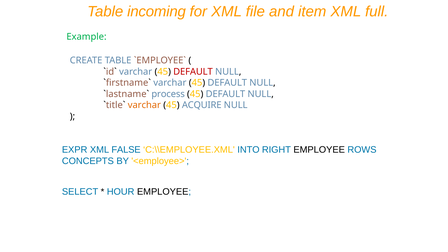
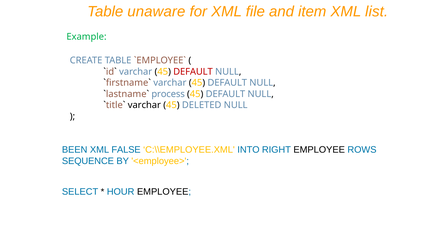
incoming: incoming -> unaware (156, 12)
full: full -> list (377, 12)
varchar colour: orange -> black (144, 105)
ACQUIRE: ACQUIRE -> DELETED (202, 105)
EXPR: EXPR -> BEEN (75, 150)
CONCEPTS: CONCEPTS -> SEQUENCE (88, 161)
